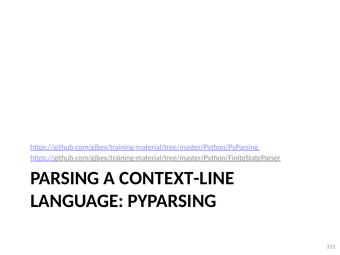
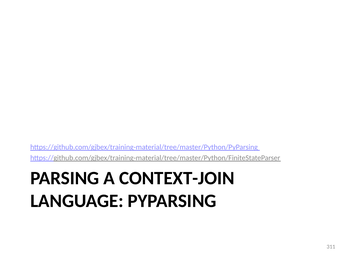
CONTEXT-LINE: CONTEXT-LINE -> CONTEXT-JOIN (177, 178)
